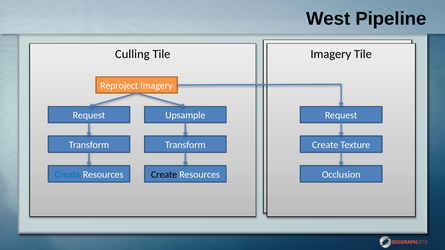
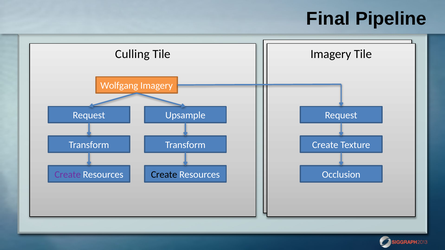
West: West -> Final (328, 19)
Reproject: Reproject -> Wolfgang (119, 86)
Create colour: blue -> purple (68, 175)
